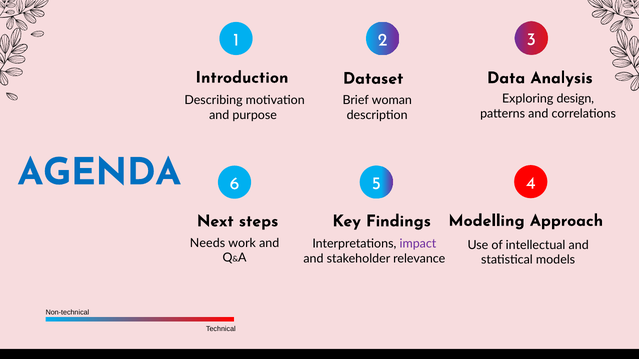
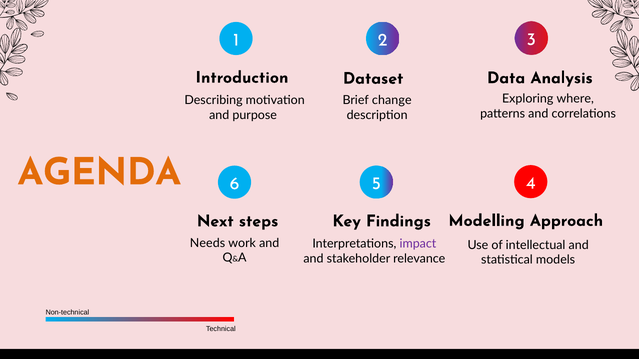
design: design -> where (575, 99)
woman: woman -> change (392, 100)
AGENDA colour: blue -> orange (99, 172)
